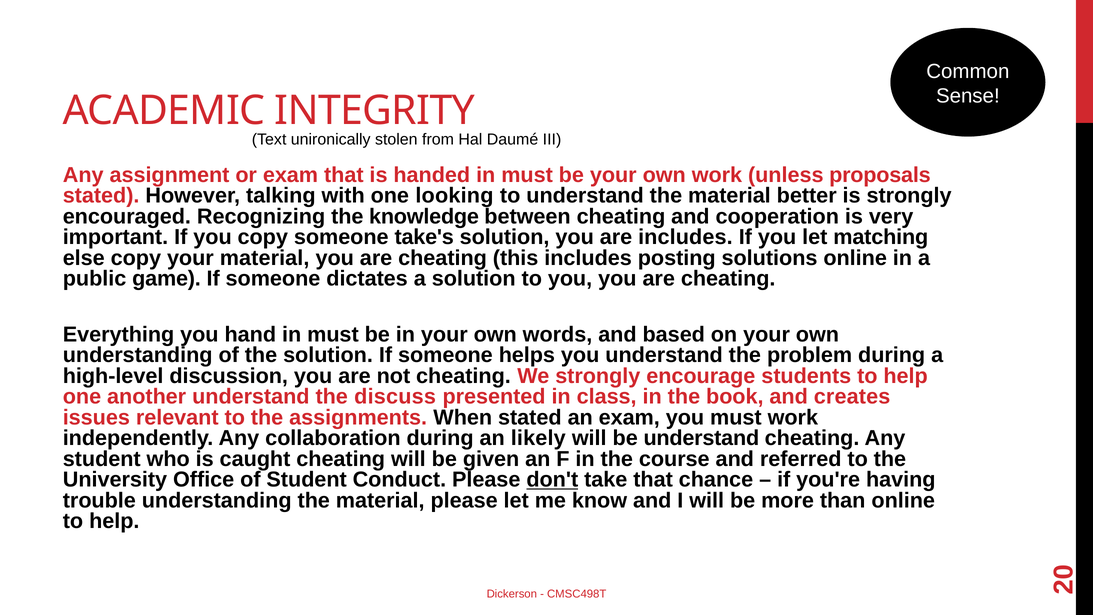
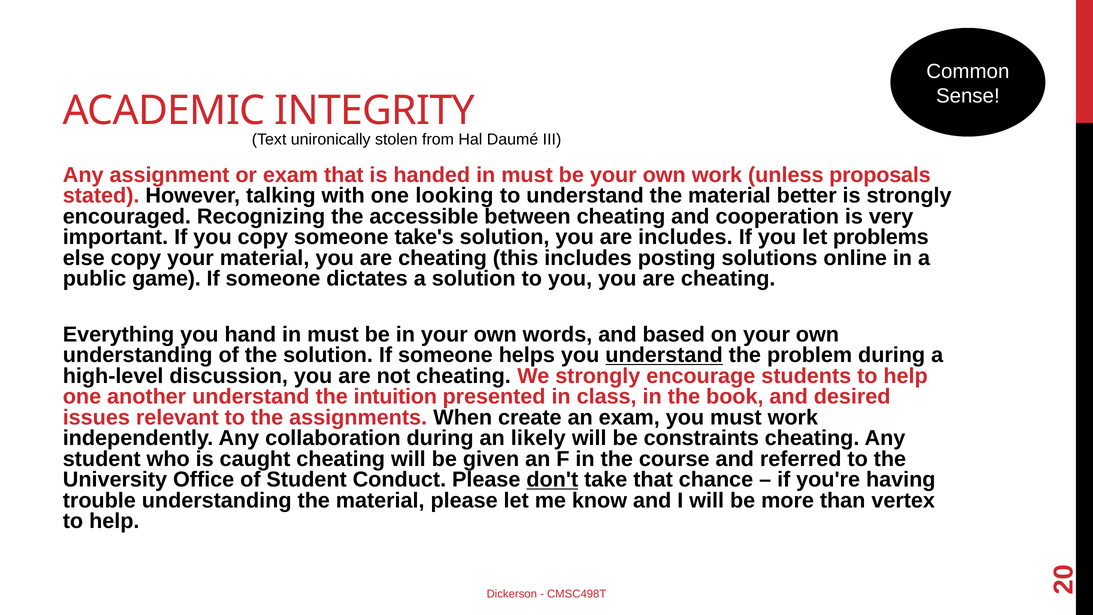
knowledge: knowledge -> accessible (424, 216)
matching: matching -> problems (881, 237)
understand underline: none -> present (664, 355)
discuss: discuss -> intuition (395, 397)
creates: creates -> desired (852, 397)
When stated: stated -> create (530, 417)
be understand: understand -> constraints (701, 438)
than online: online -> vertex (903, 500)
